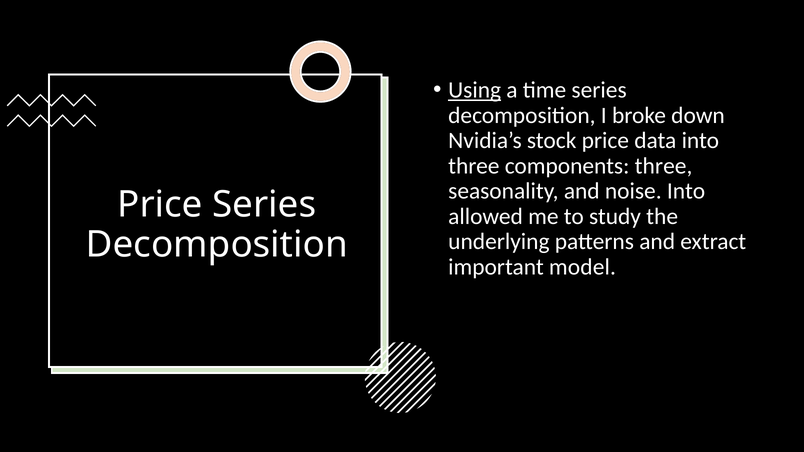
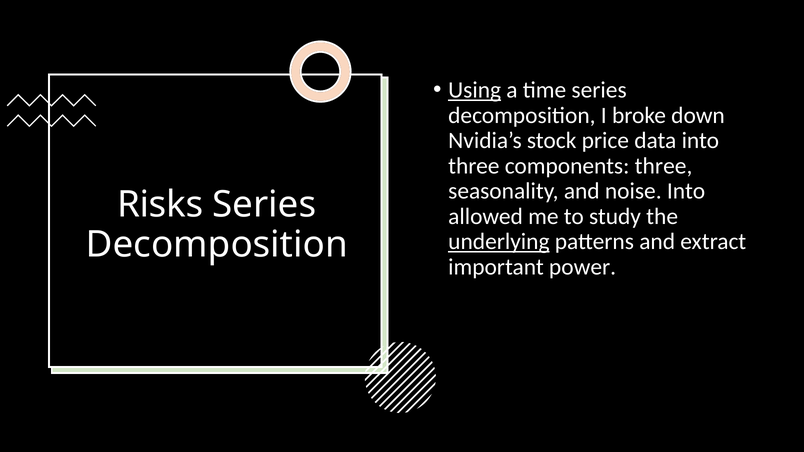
Price: Price -> Risks (160, 205)
underlying underline: none -> present (499, 242)
model: model -> power (583, 267)
